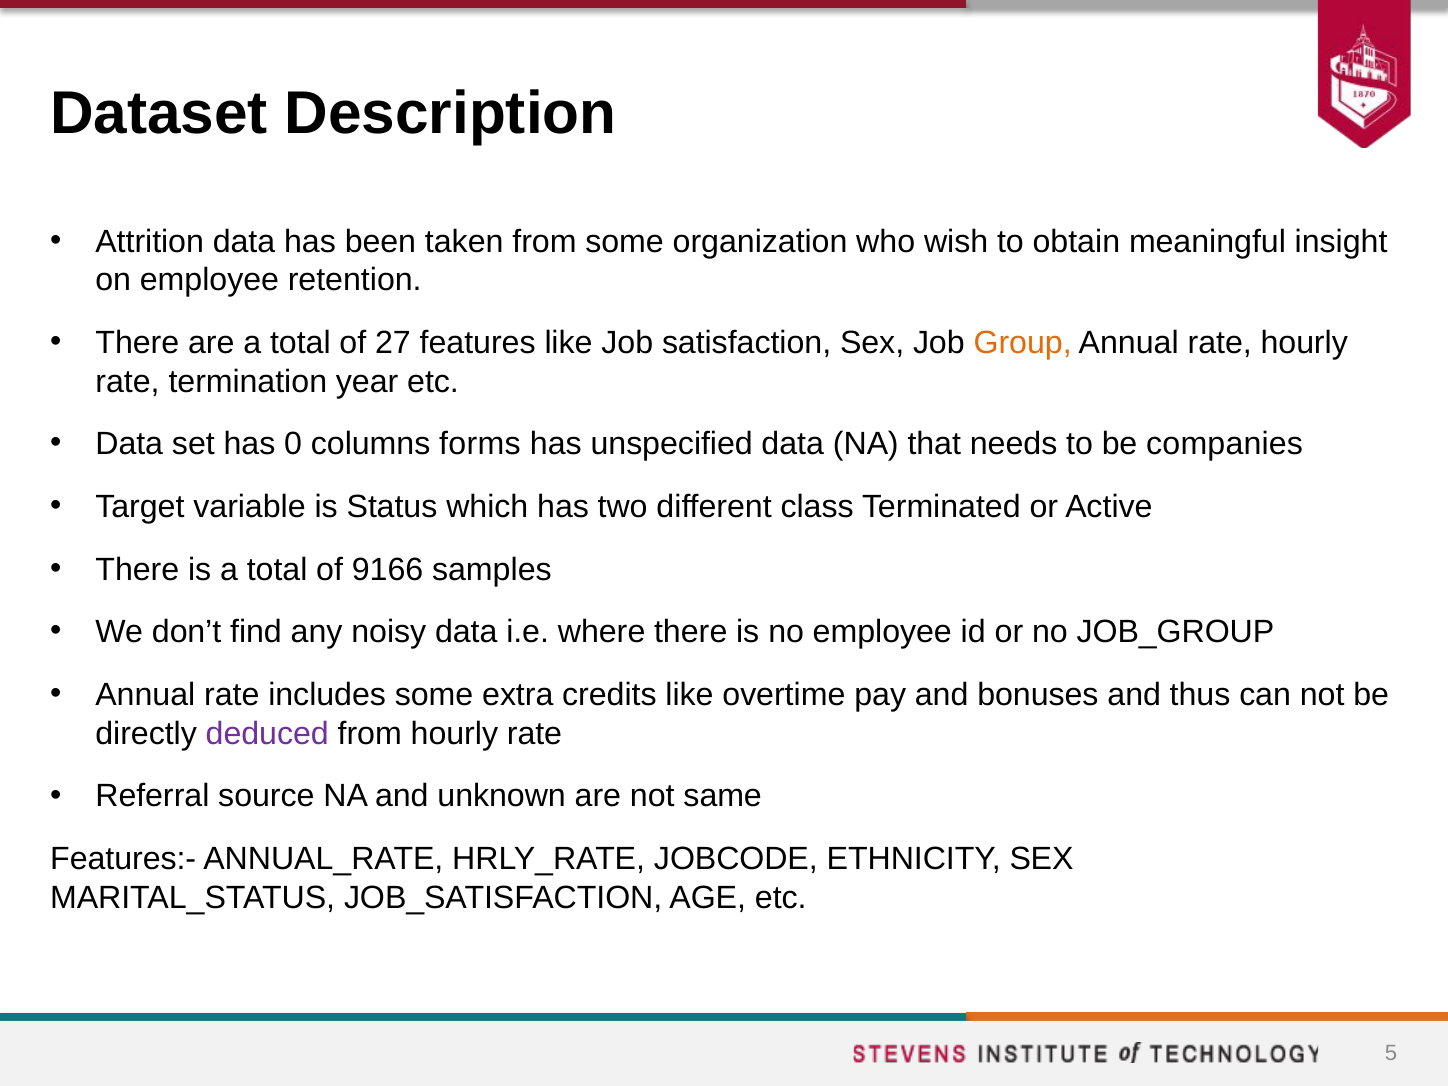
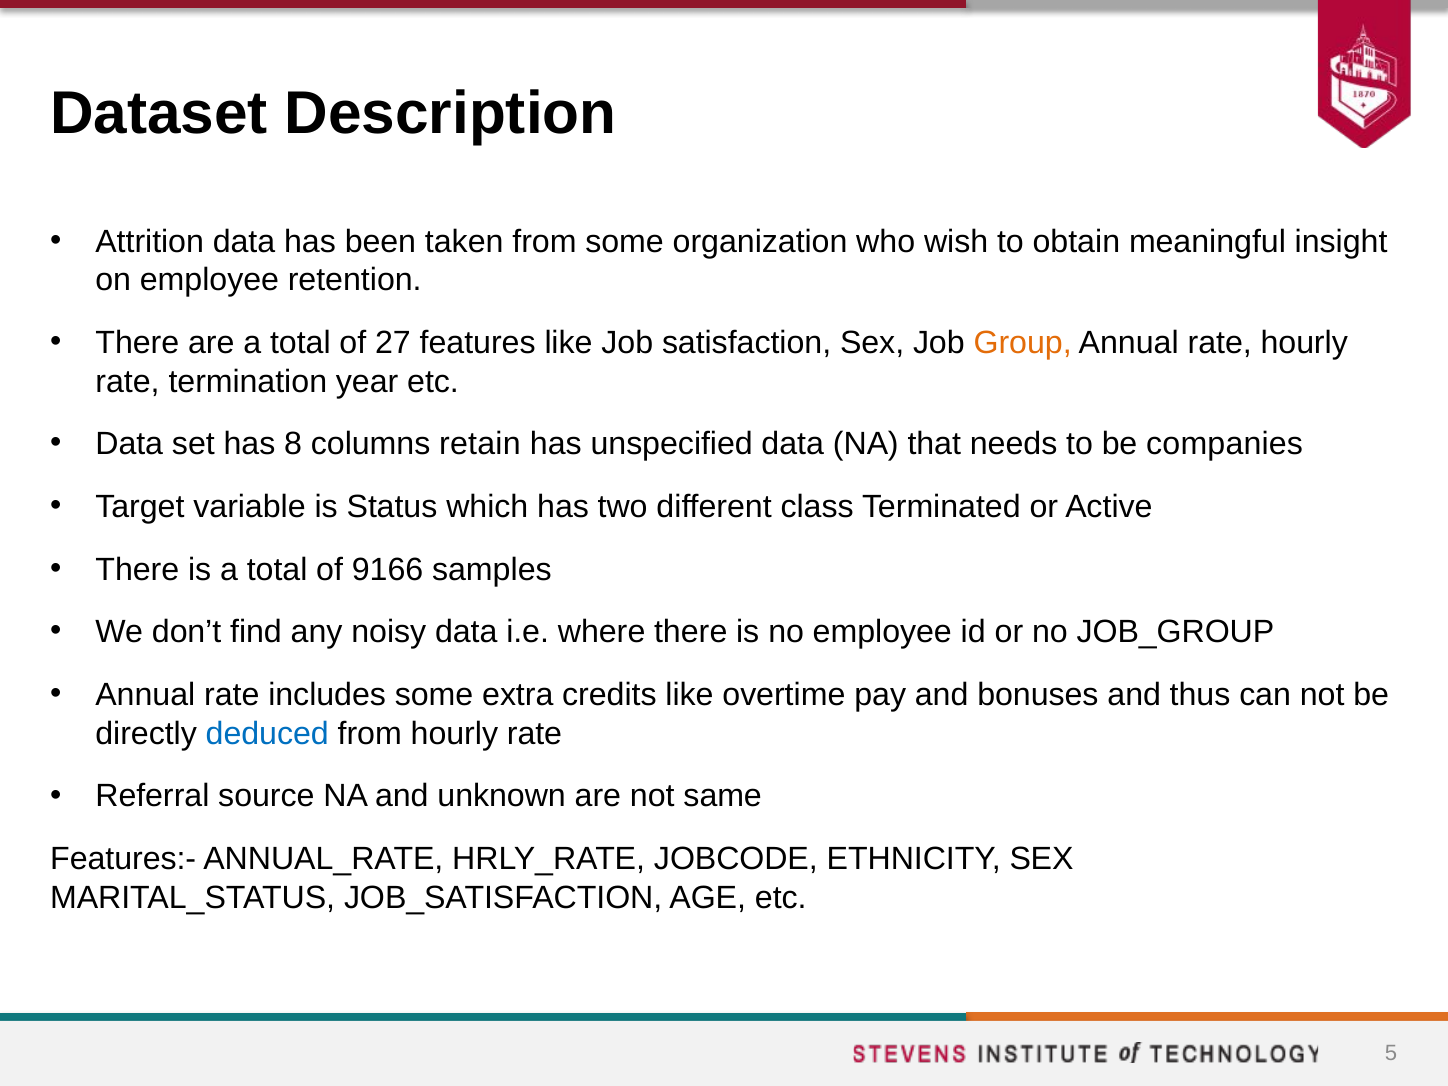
0: 0 -> 8 (293, 444)
forms: forms -> retain (480, 444)
deduced colour: purple -> blue (267, 734)
